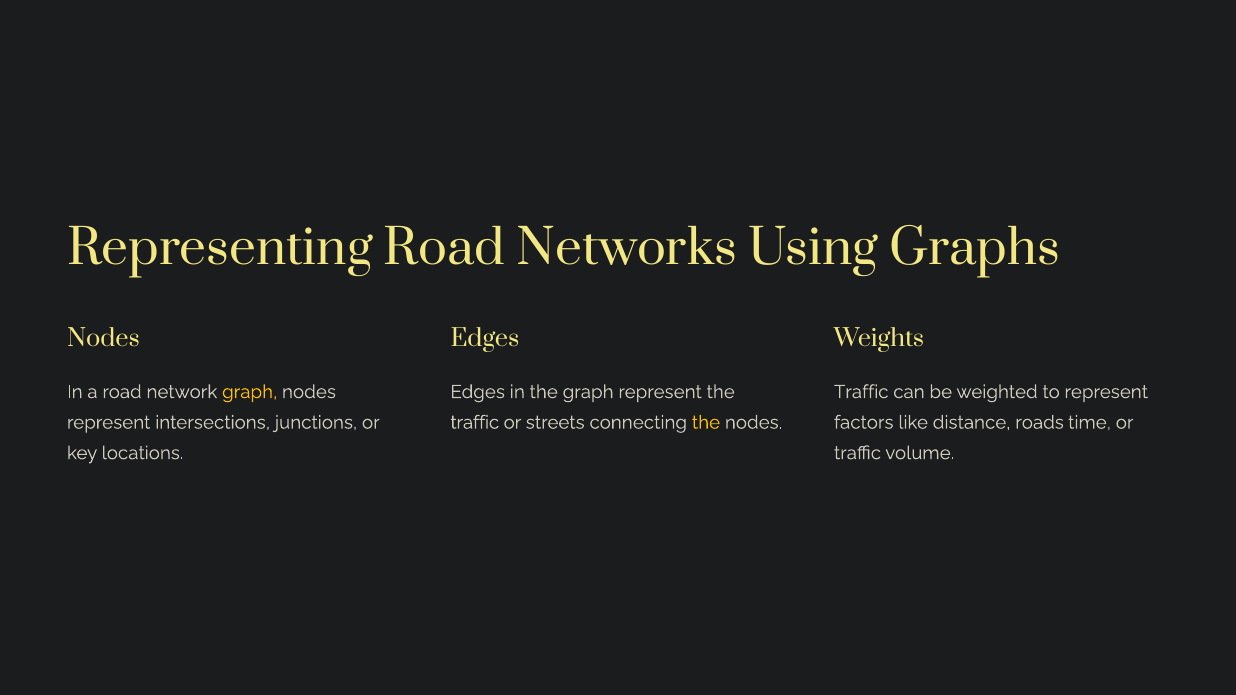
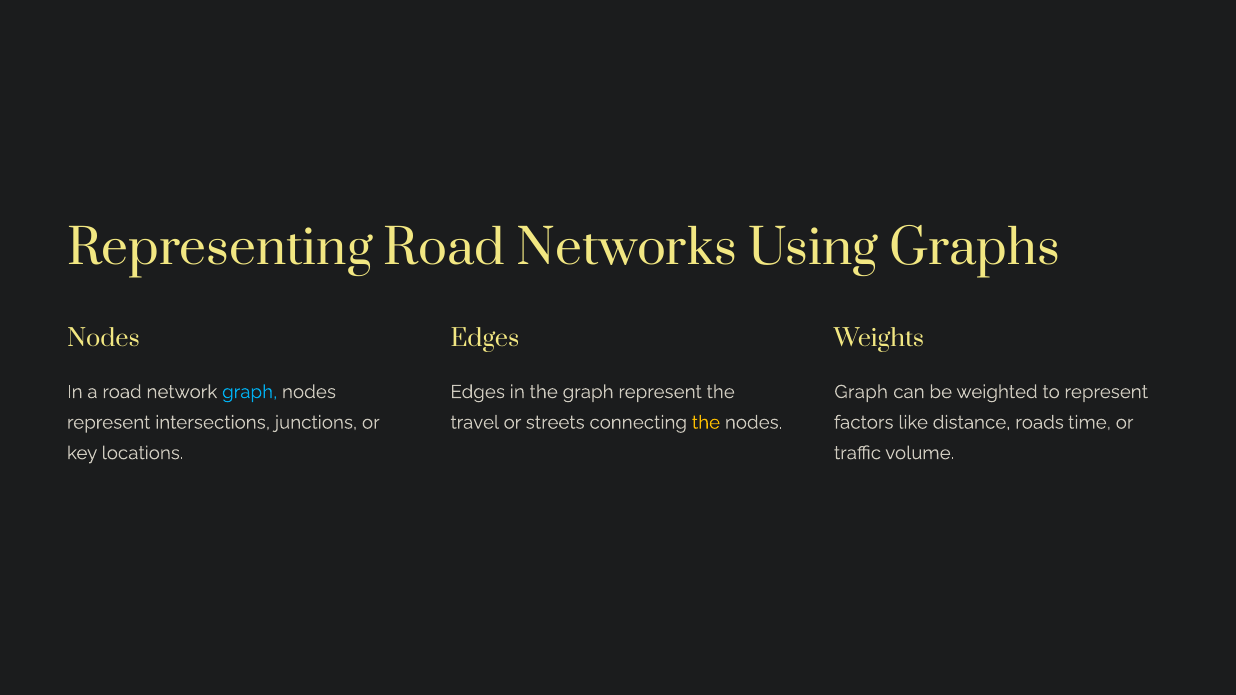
graph colour: yellow -> light blue (250, 392)
Traffic: Traffic -> Graph (861, 392)
traffic: traffic -> travel (475, 423)
